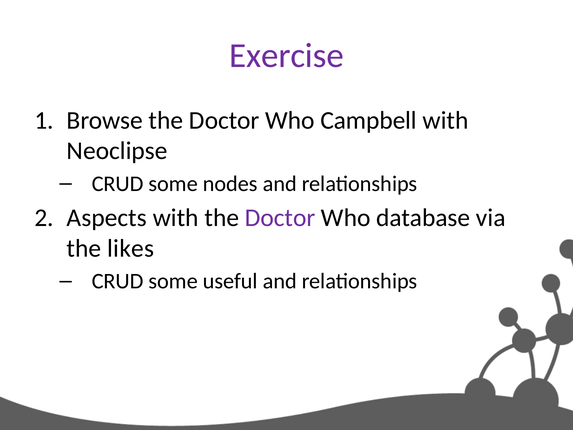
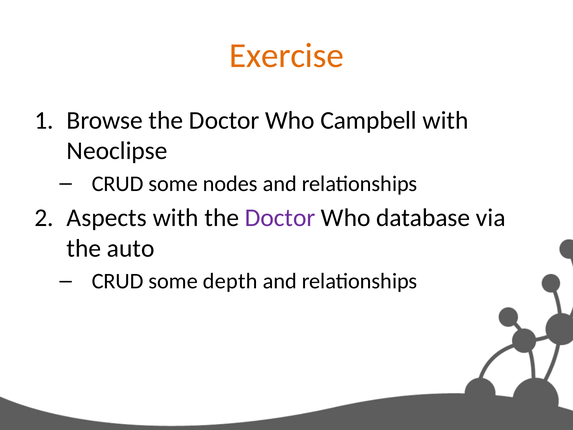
Exercise colour: purple -> orange (287, 55)
likes: likes -> auto (131, 248)
useful: useful -> depth (230, 281)
